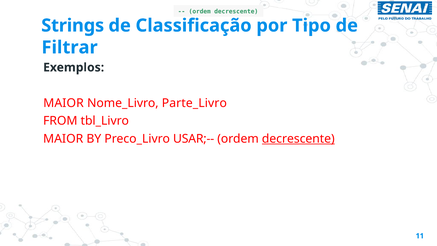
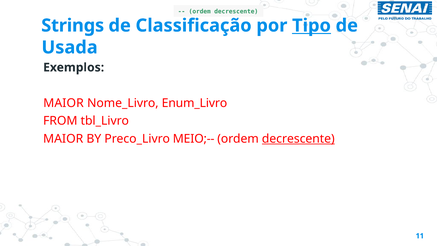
Tipo underline: none -> present (311, 26)
Filtrar: Filtrar -> Usada (70, 47)
Parte_Livro: Parte_Livro -> Enum_Livro (194, 103)
USAR;--: USAR;-- -> MEIO;-- (194, 139)
